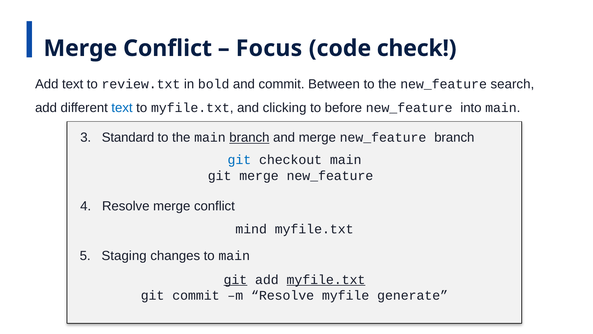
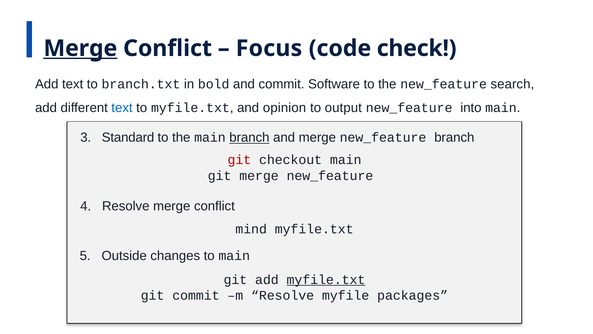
Merge underline: none -> present (80, 48)
review.txt: review.txt -> branch.txt (141, 84)
Between: Between -> Software (334, 84)
clicking: clicking -> opinion (285, 108)
before: before -> output (343, 108)
git colour: blue -> red (239, 160)
Staging: Staging -> Outside (124, 255)
git underline: present -> none (235, 279)
generate: generate -> packages (413, 295)
